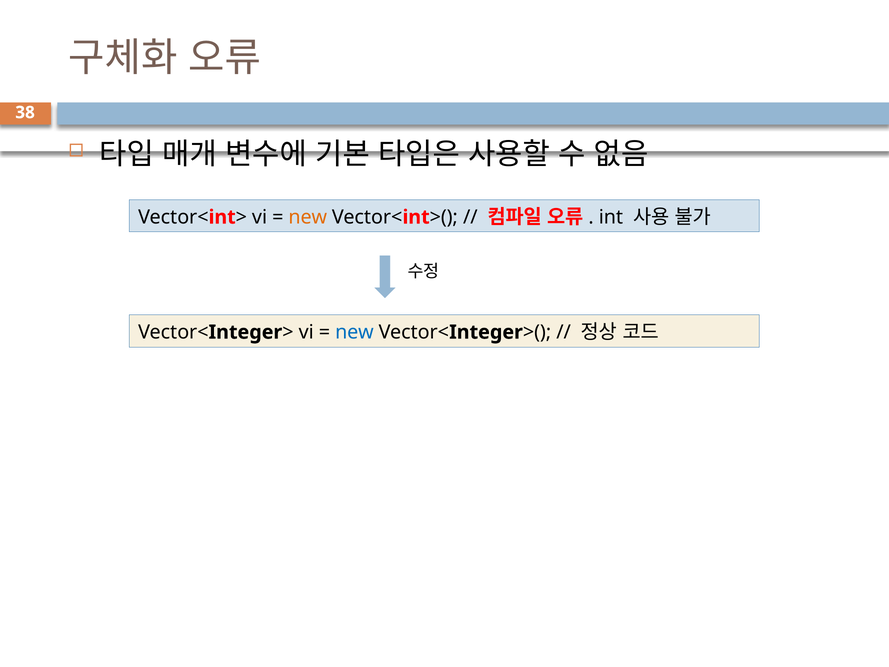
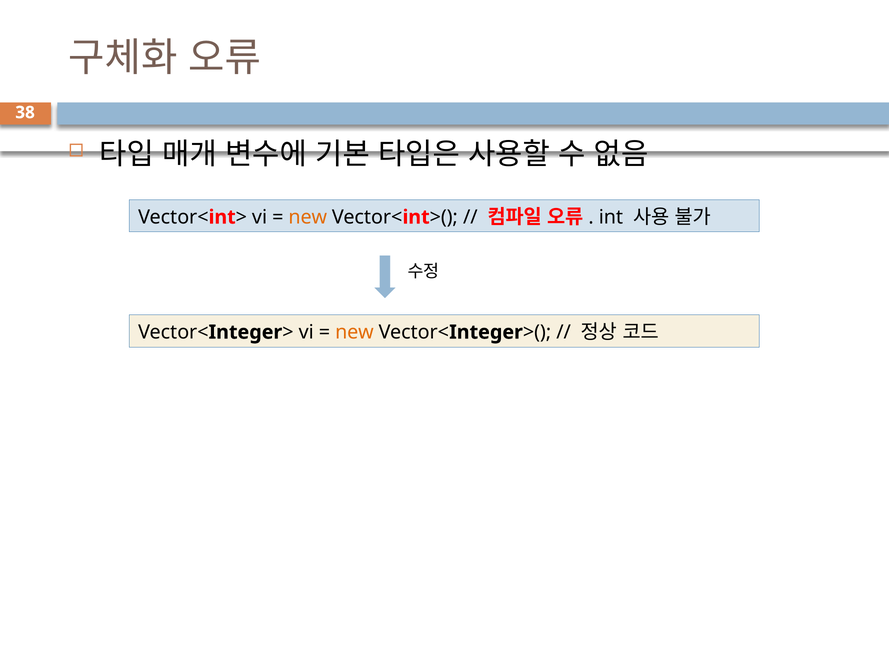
new colour: blue -> orange (354, 332)
